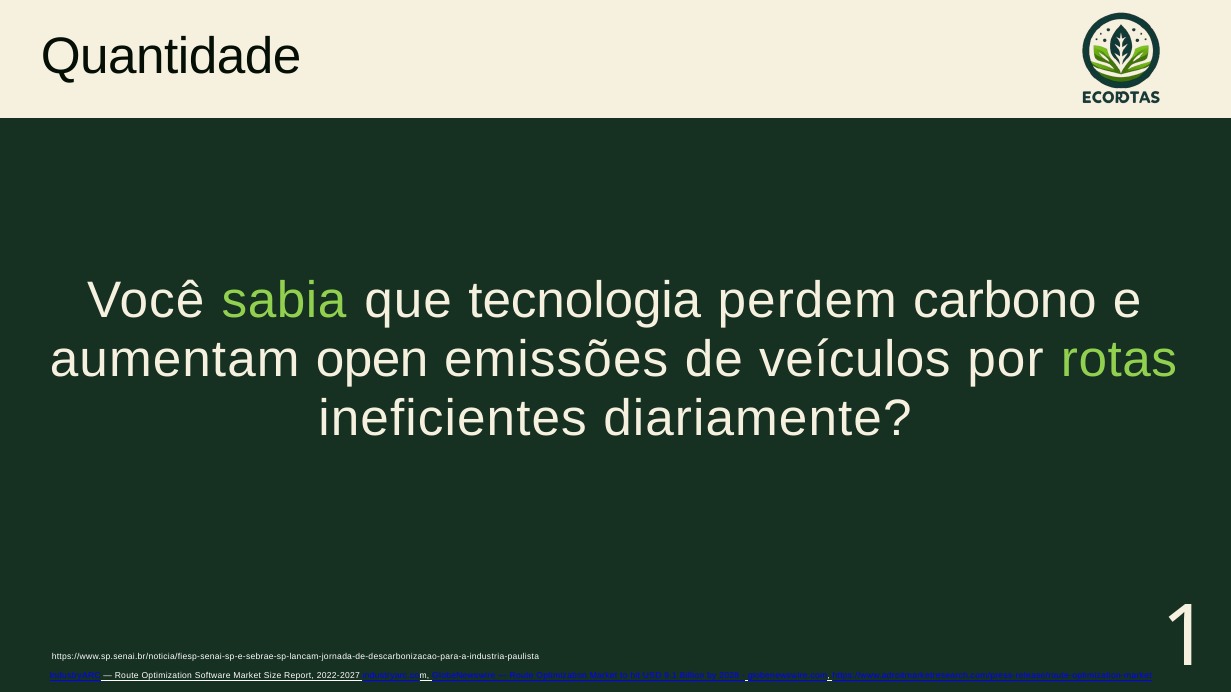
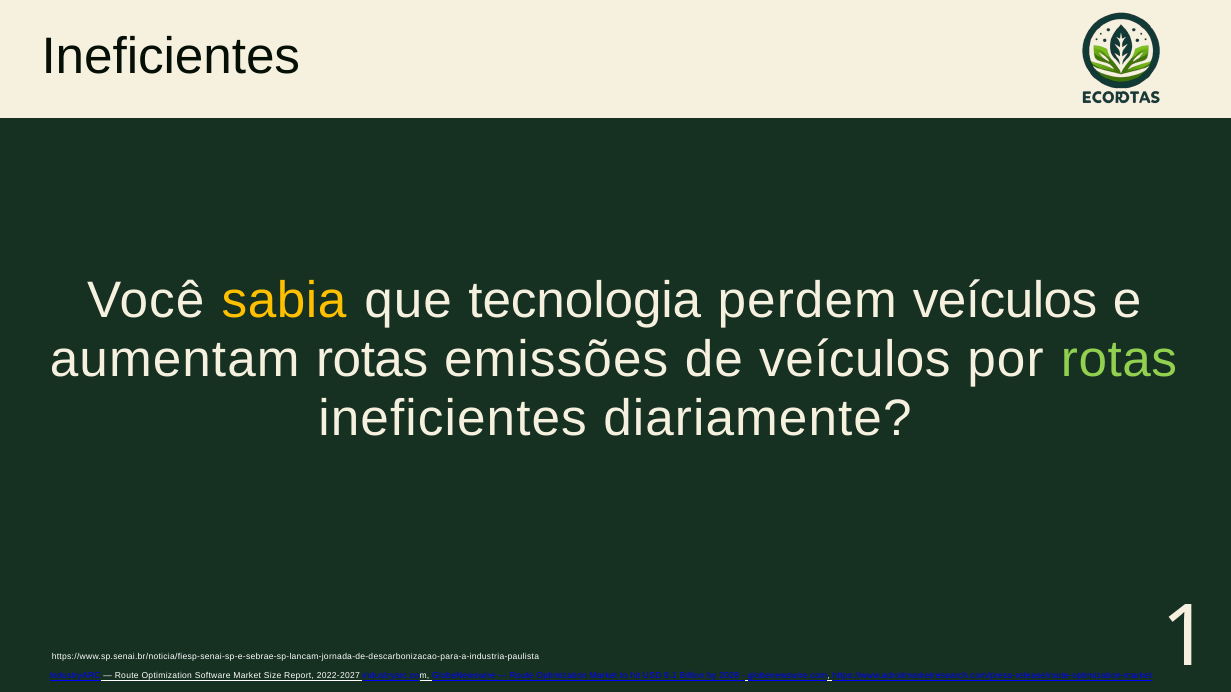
Quantidade: Quantidade -> Ineficientes (171, 57)
sabia colour: light green -> yellow (284, 301)
perdem carbono: carbono -> veículos (1005, 301)
aumentam open: open -> rotas (372, 360)
